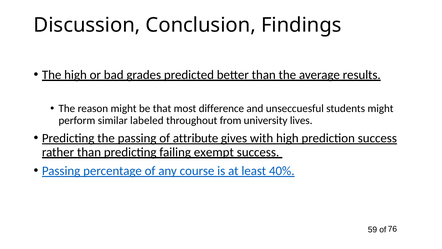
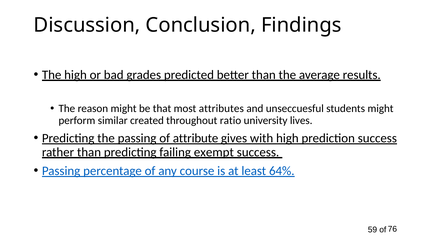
difference: difference -> attributes (221, 108)
labeled: labeled -> created (147, 120)
from: from -> ratio (231, 120)
40%: 40% -> 64% (282, 171)
